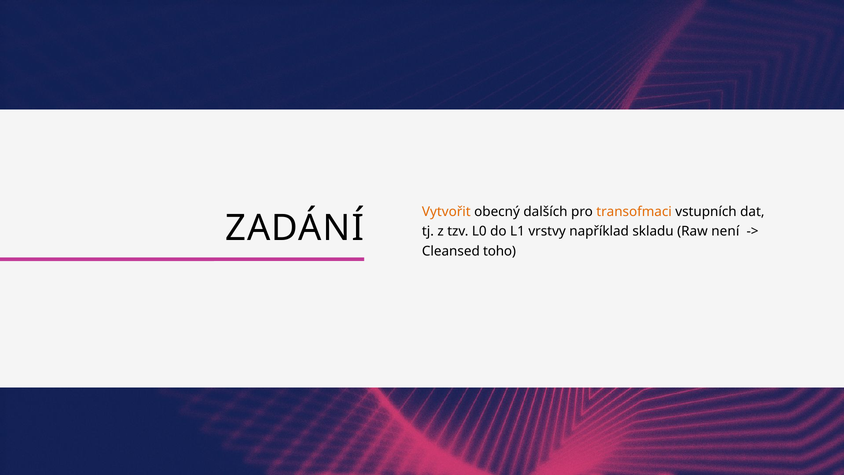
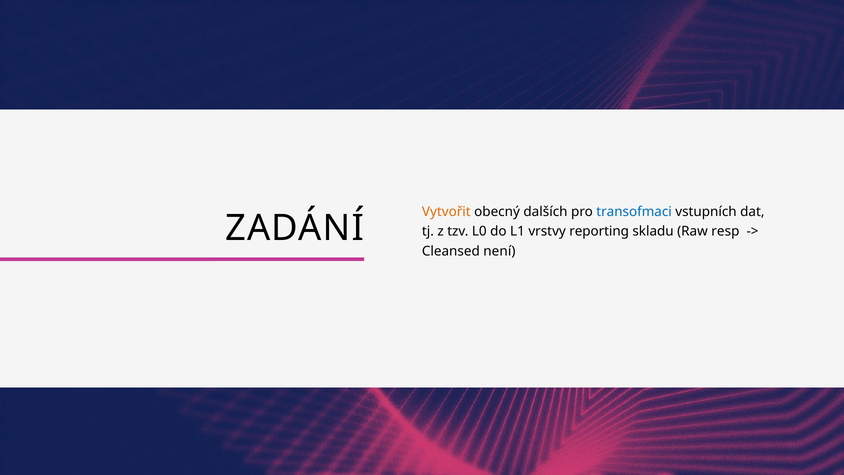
transofmaci colour: orange -> blue (634, 212)
například: například -> reporting (599, 231)
není: není -> resp (725, 231)
toho: toho -> není (499, 251)
